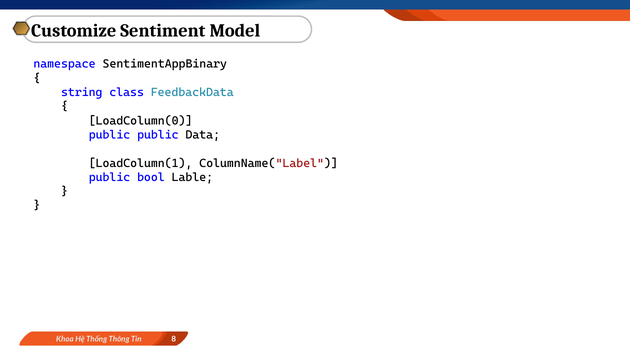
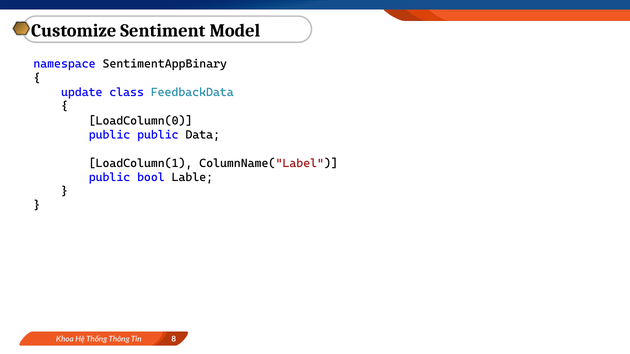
string: string -> update (82, 92)
